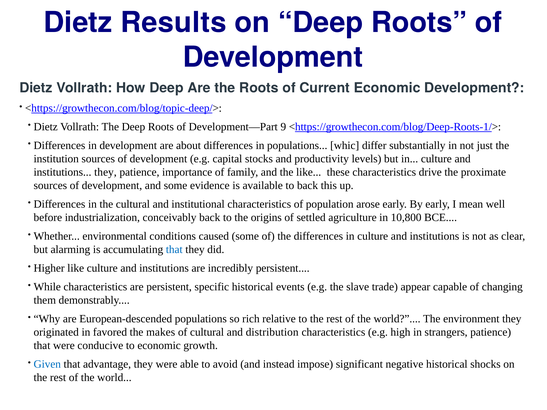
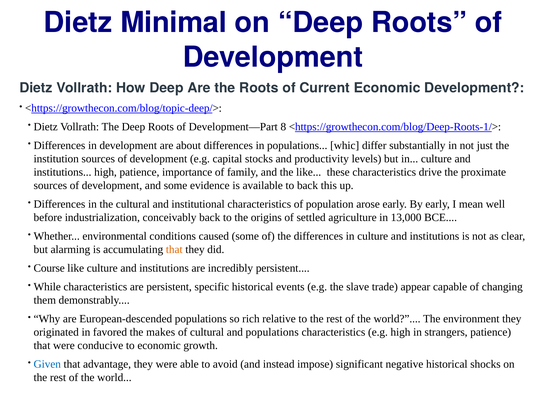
Results: Results -> Minimal (174, 23)
9: 9 -> 8 (283, 127)
institutions they: they -> high (105, 172)
10,800: 10,800 -> 13,000 (406, 218)
that colour: blue -> orange (174, 250)
Higher: Higher -> Course (49, 268)
and distribution: distribution -> populations (272, 332)
